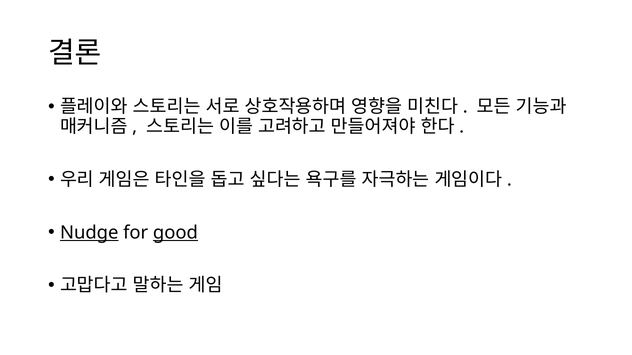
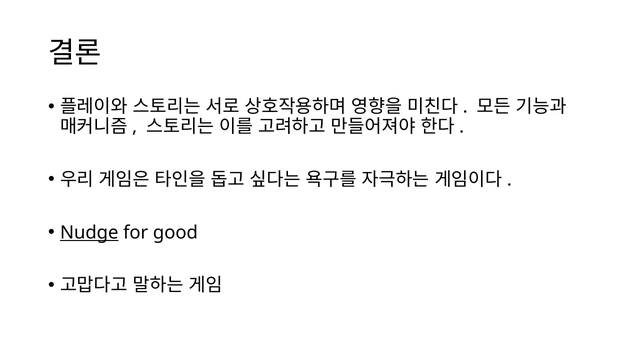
good underline: present -> none (175, 233)
